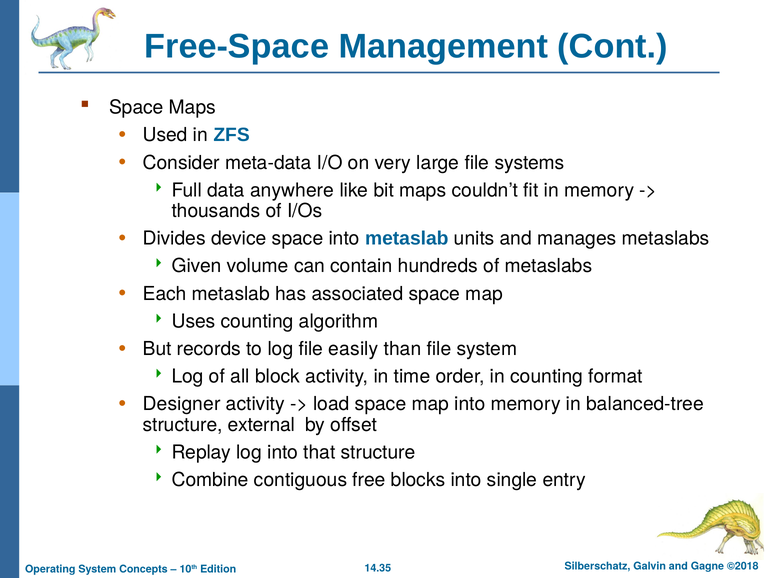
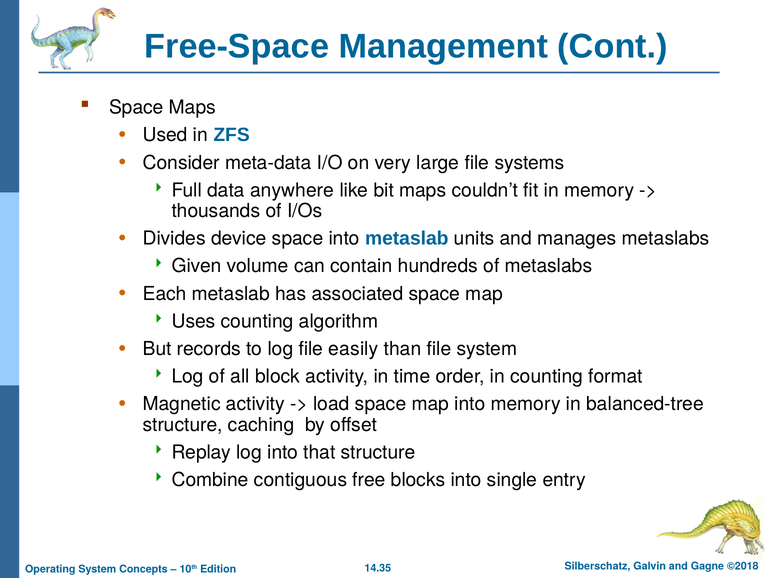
Designer: Designer -> Magnetic (182, 404)
external: external -> caching (261, 425)
